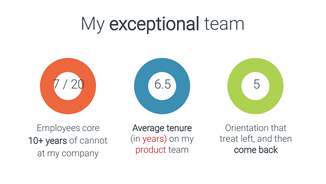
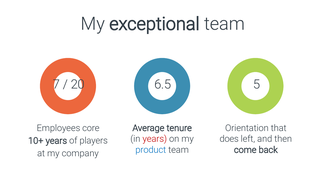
treat: treat -> does (229, 138)
cannot: cannot -> players (94, 140)
product colour: red -> blue (151, 149)
